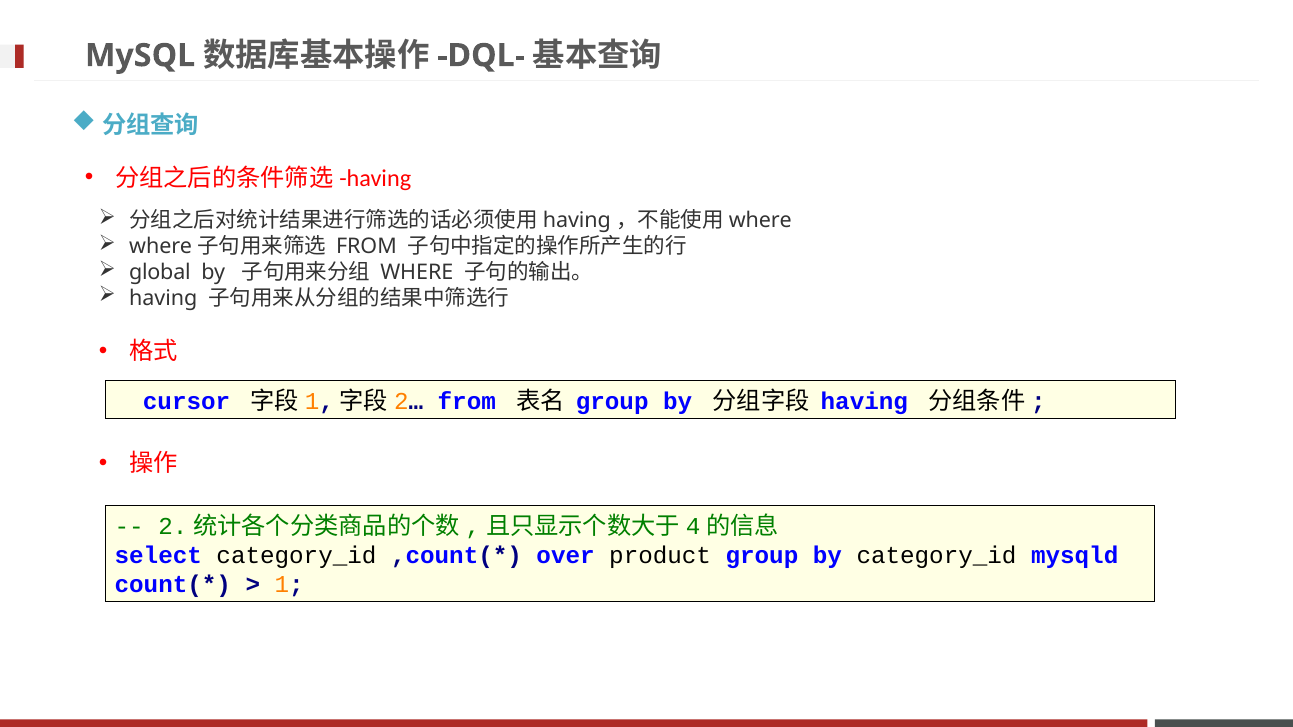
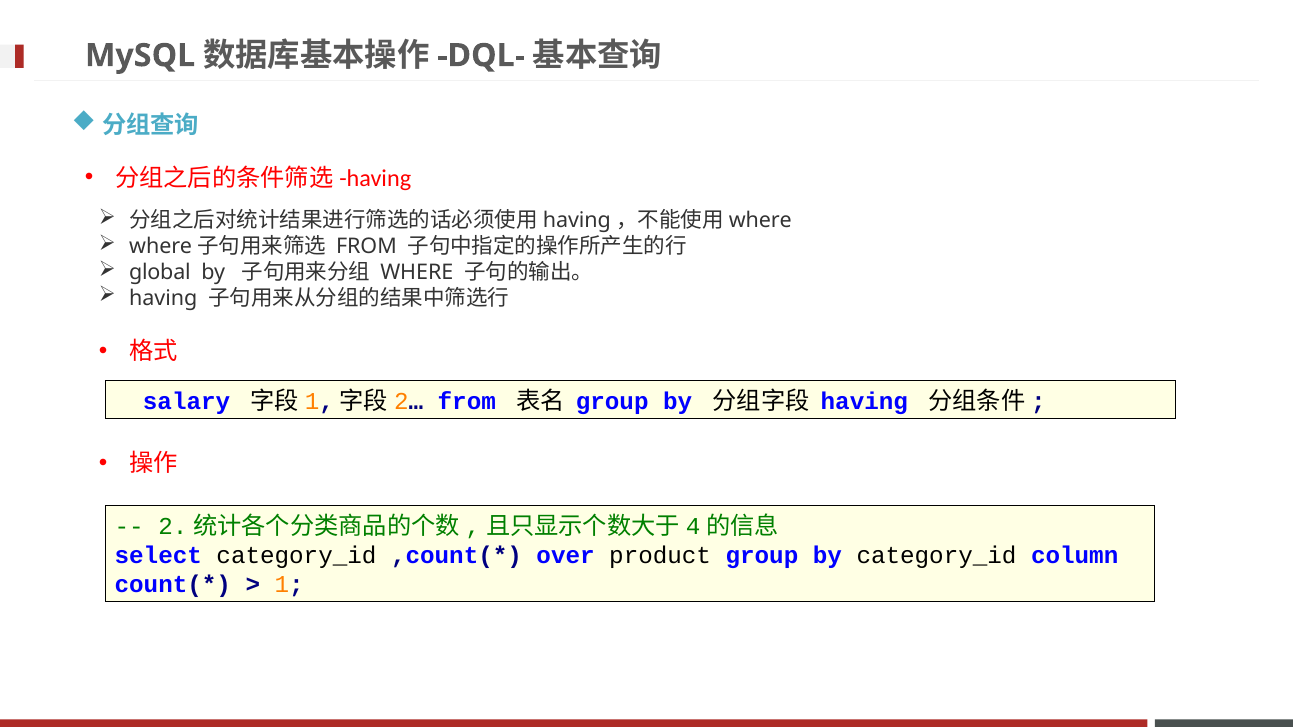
cursor: cursor -> salary (187, 401)
mysqld: mysqld -> column (1075, 555)
